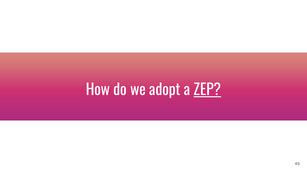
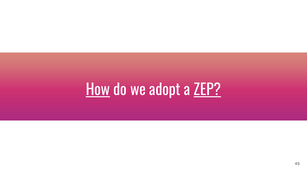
How underline: none -> present (98, 90)
